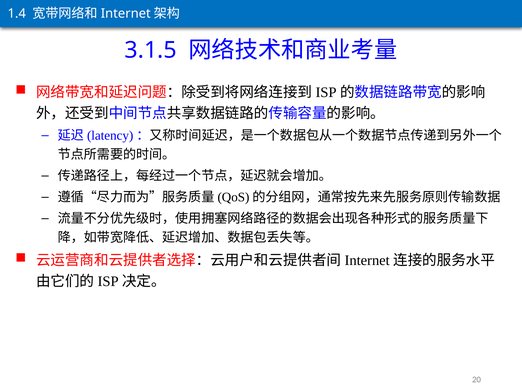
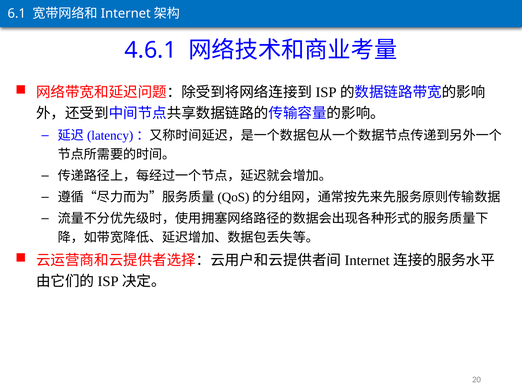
1.4: 1.4 -> 6.1 (17, 13)
3.1.5: 3.1.5 -> 4.6.1 (151, 50)
